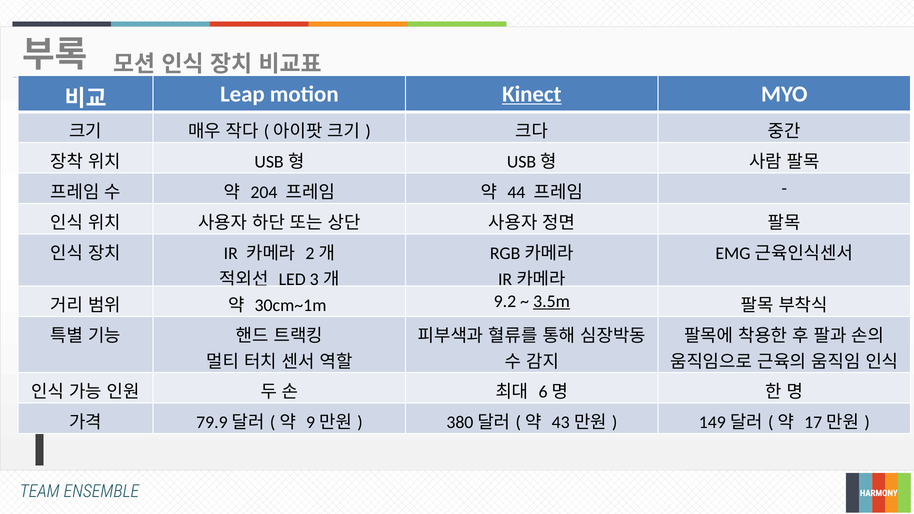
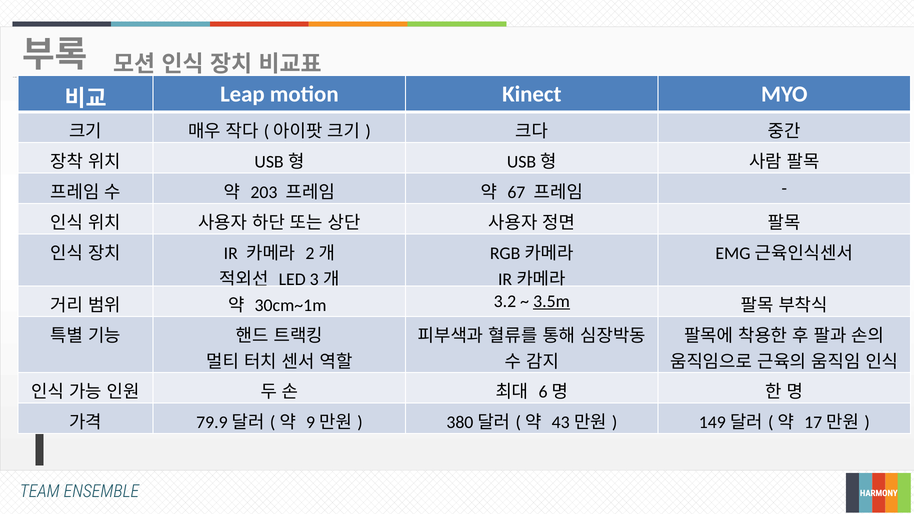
Kinect underline: present -> none (532, 94)
204: 204 -> 203 (264, 192)
44: 44 -> 67 (516, 192)
9.2: 9.2 -> 3.2 (505, 302)
